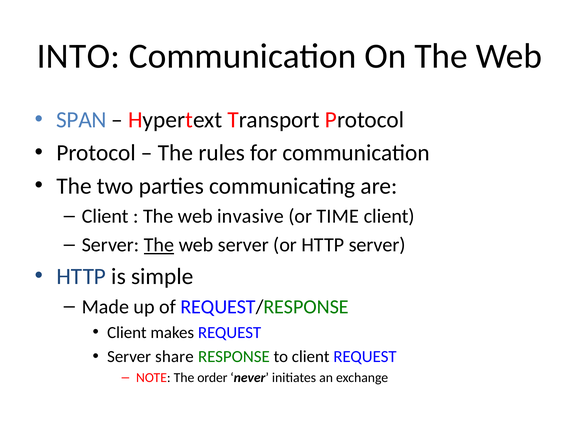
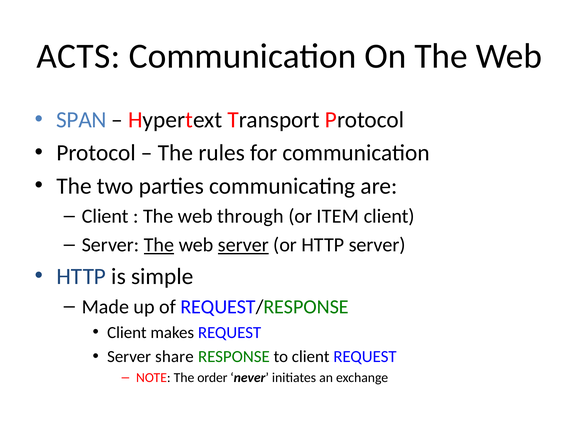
INTO: INTO -> ACTS (78, 56)
invasive: invasive -> through (250, 216)
TIME: TIME -> ITEM (338, 216)
server underline: none -> present (243, 245)
